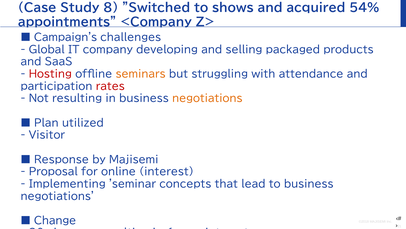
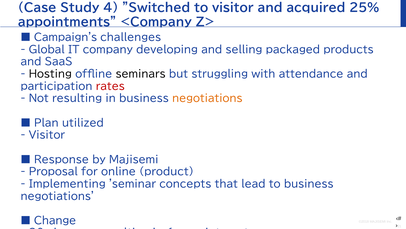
8: 8 -> 4 (111, 8)
to shows: shows -> visitor (233, 8)
54%: 54% -> 25% (364, 8)
Hosting colour: red -> black (50, 74)
seminars colour: orange -> black (141, 74)
interest: interest -> product (166, 171)
